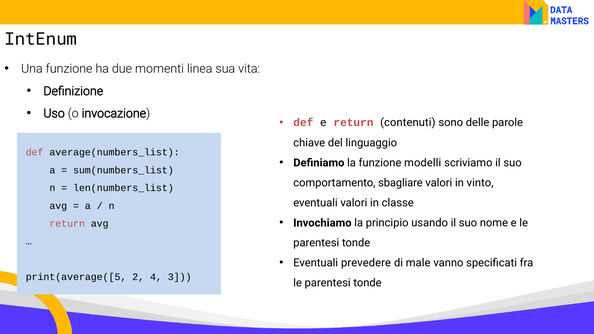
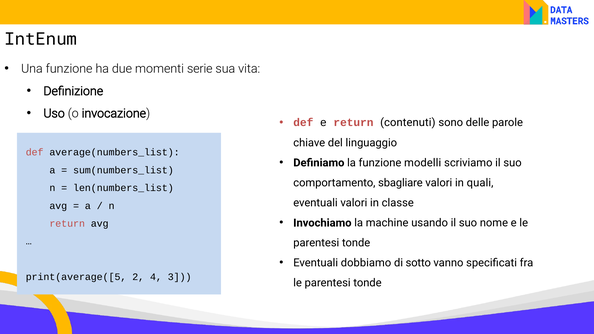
linea: linea -> serie (200, 69)
vinto: vinto -> quali (480, 183)
principio: principio -> machine (387, 223)
prevedere: prevedere -> dobbiamo (366, 263)
male: male -> sotto (418, 263)
